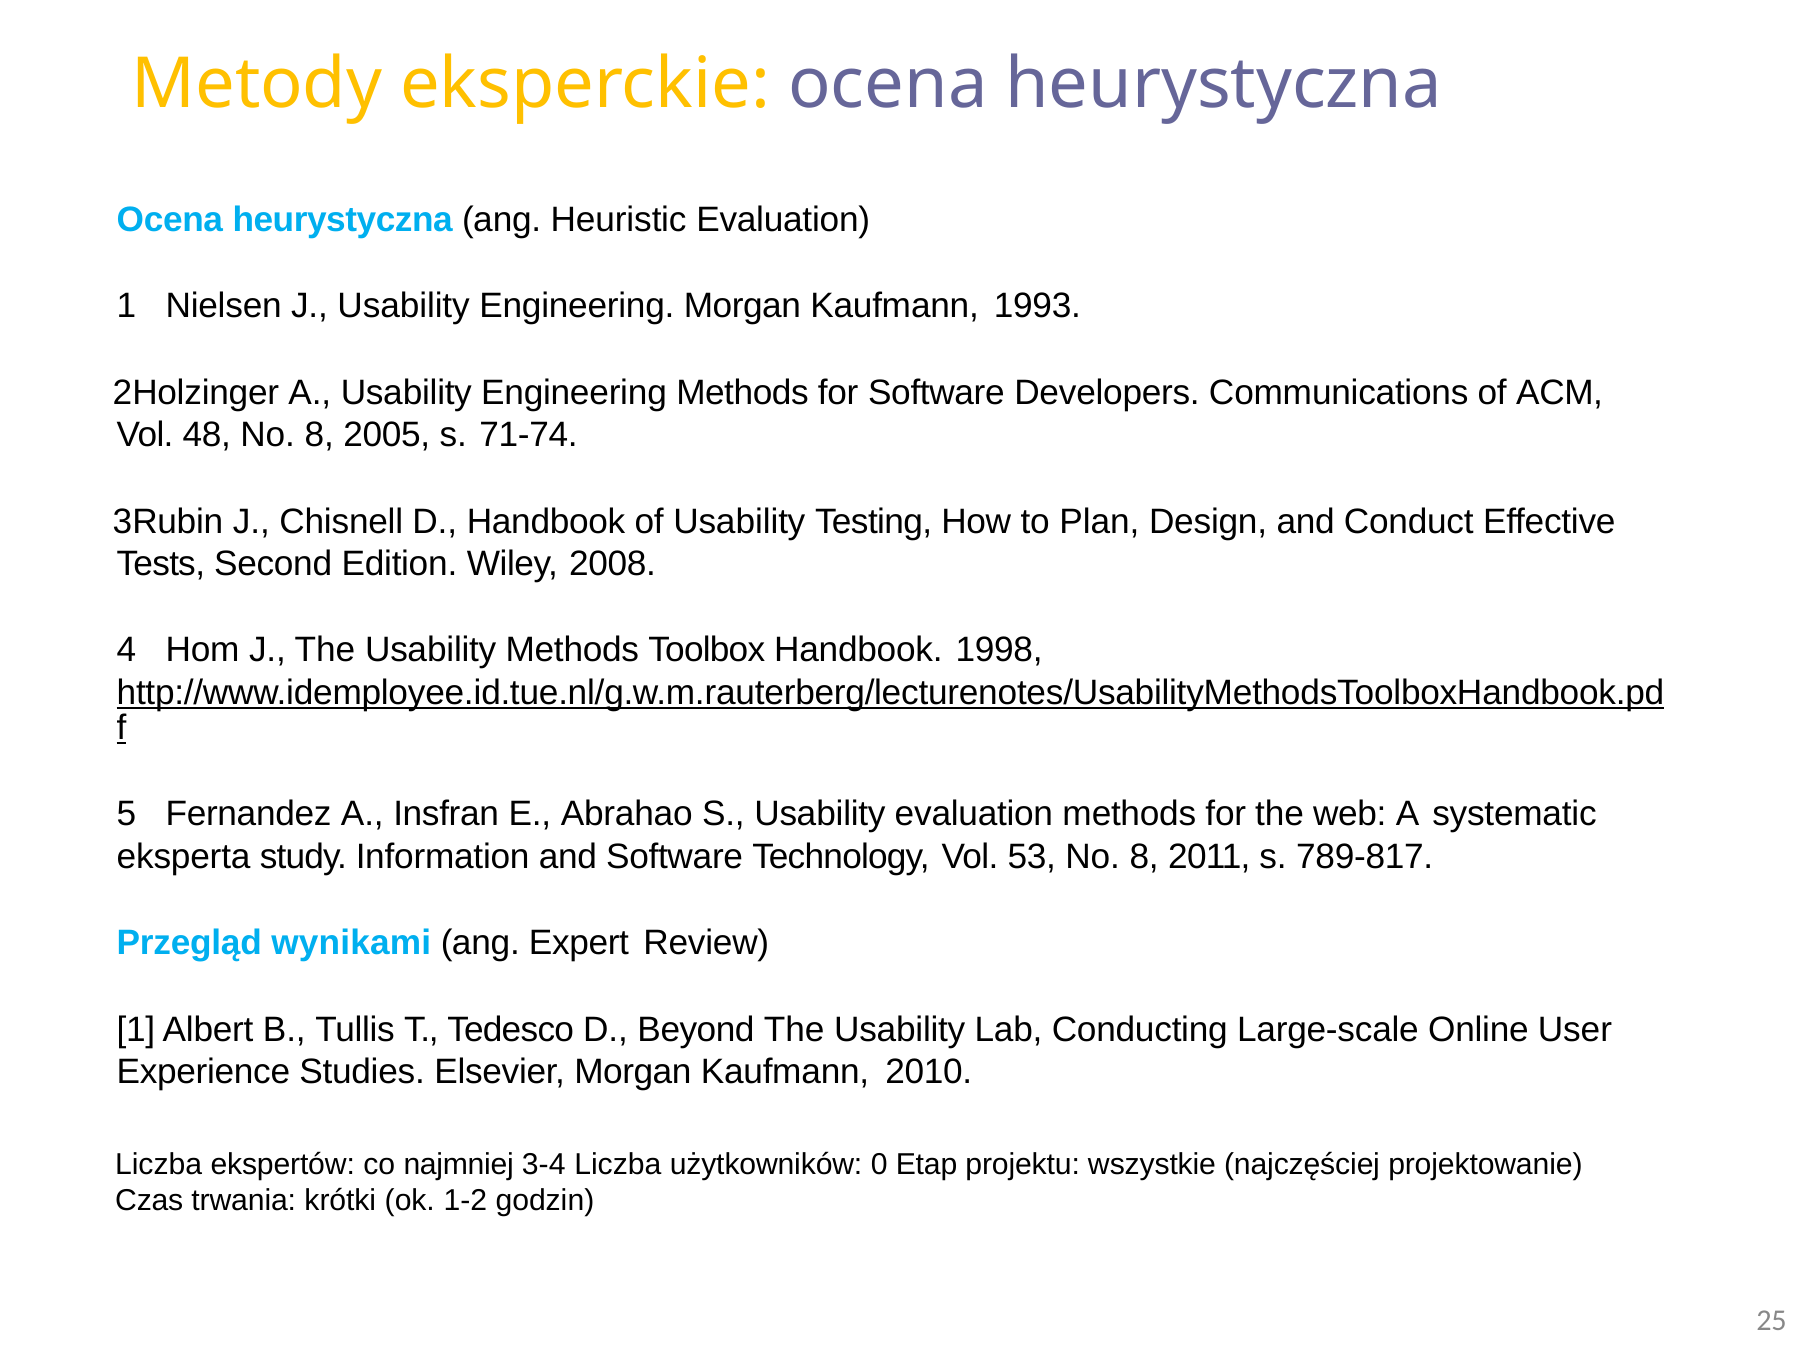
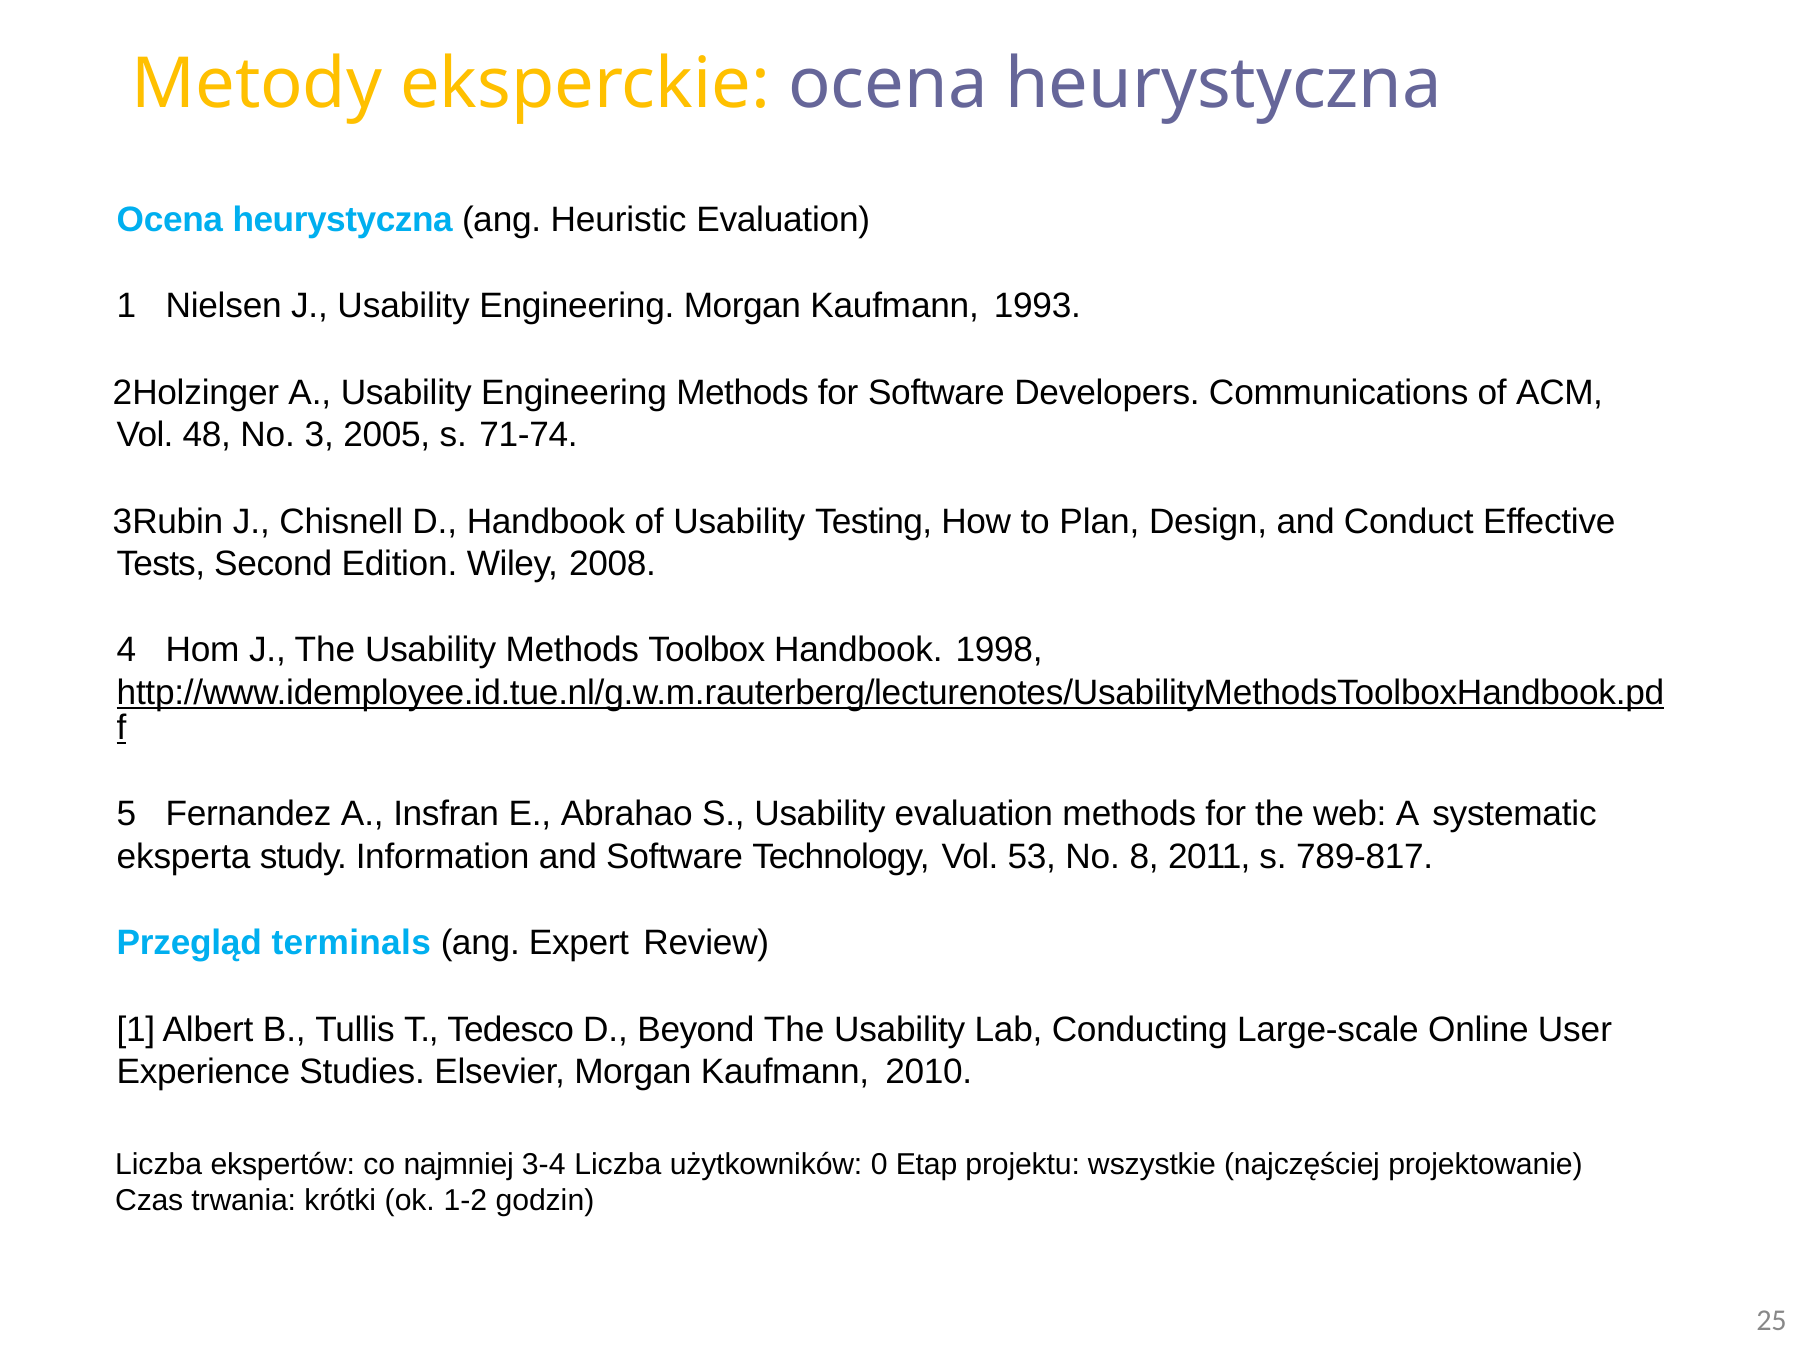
48 No 8: 8 -> 3 (319, 435)
wynikami: wynikami -> terminals (351, 943)
